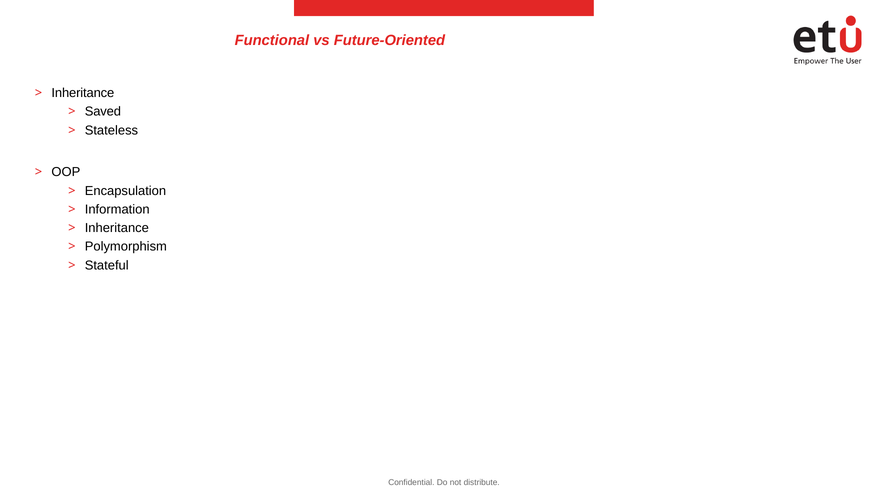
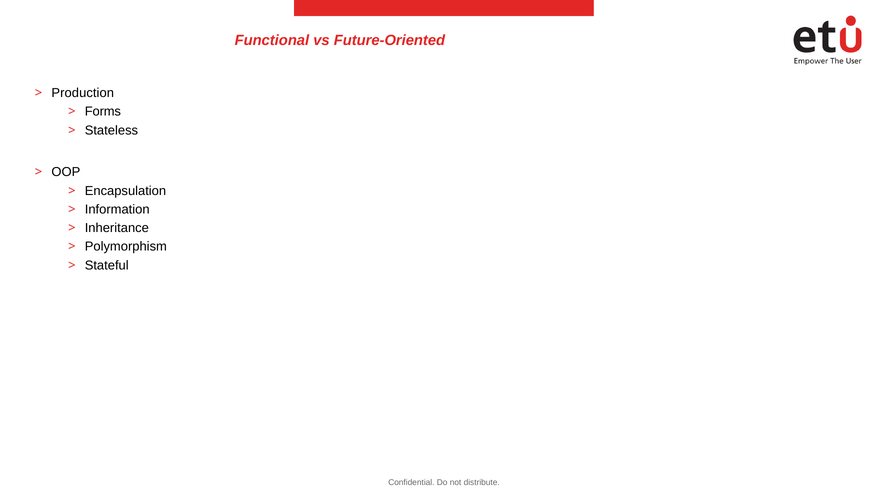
Inheritance: Inheritance -> Production (83, 93)
Saved: Saved -> Forms (103, 111)
